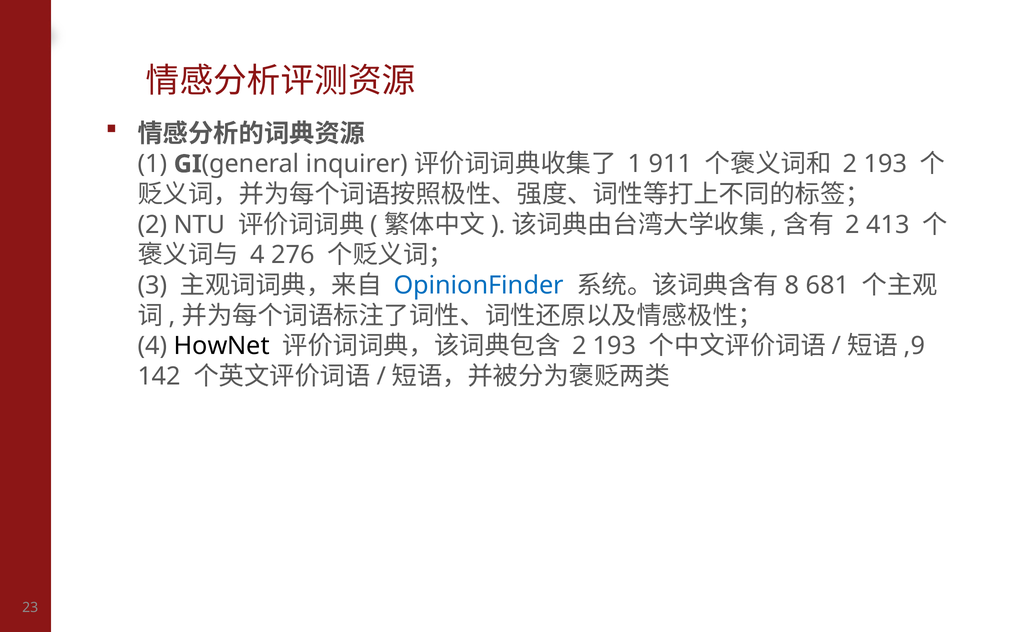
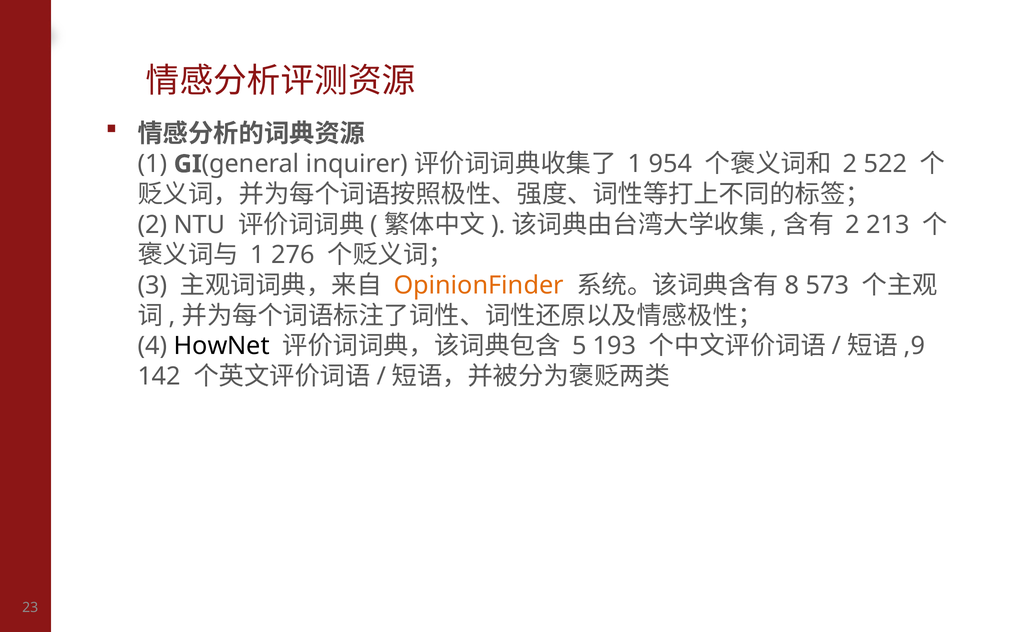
911: 911 -> 954 (671, 164)
193: 193 -> 522 (886, 164)
413: 413 -> 213 (888, 225)
4: 4 -> 1 (258, 255)
OpinionFinder colour: blue -> orange (479, 285)
681: 681 -> 573 (827, 285)
2: 2 -> 5 (579, 346)
